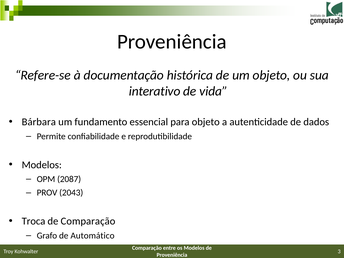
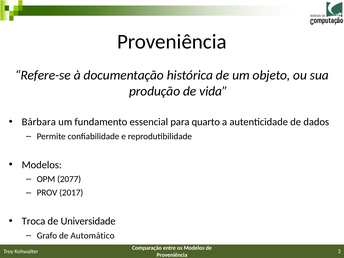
interativo: interativo -> produção (155, 91)
para objeto: objeto -> quarto (206, 122)
2087: 2087 -> 2077 (69, 179)
2043: 2043 -> 2017 (71, 193)
de Comparação: Comparação -> Universidade (88, 221)
